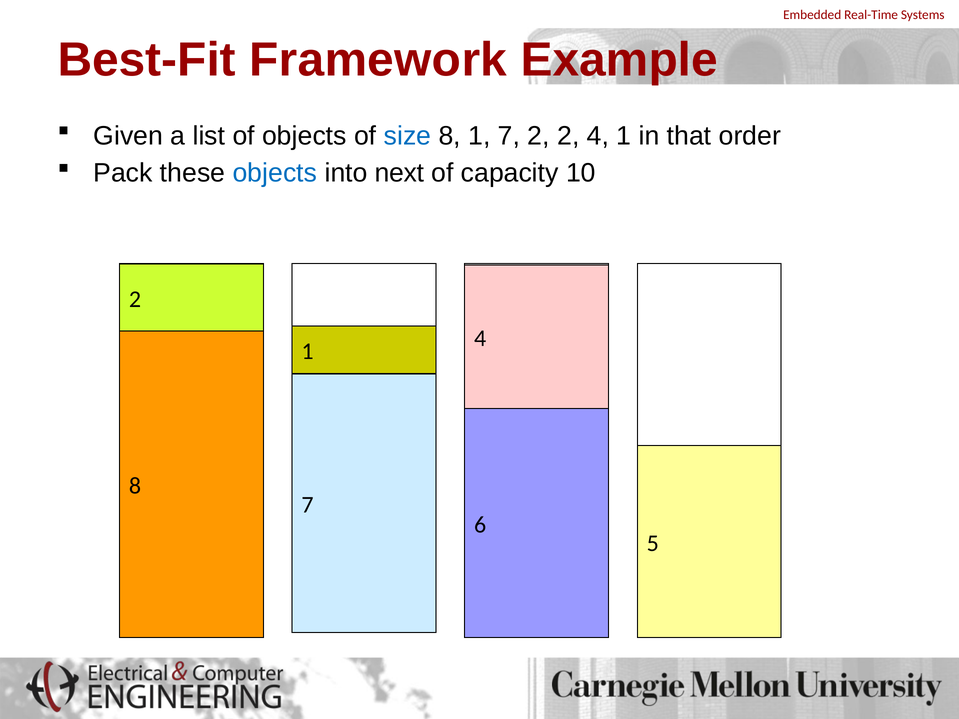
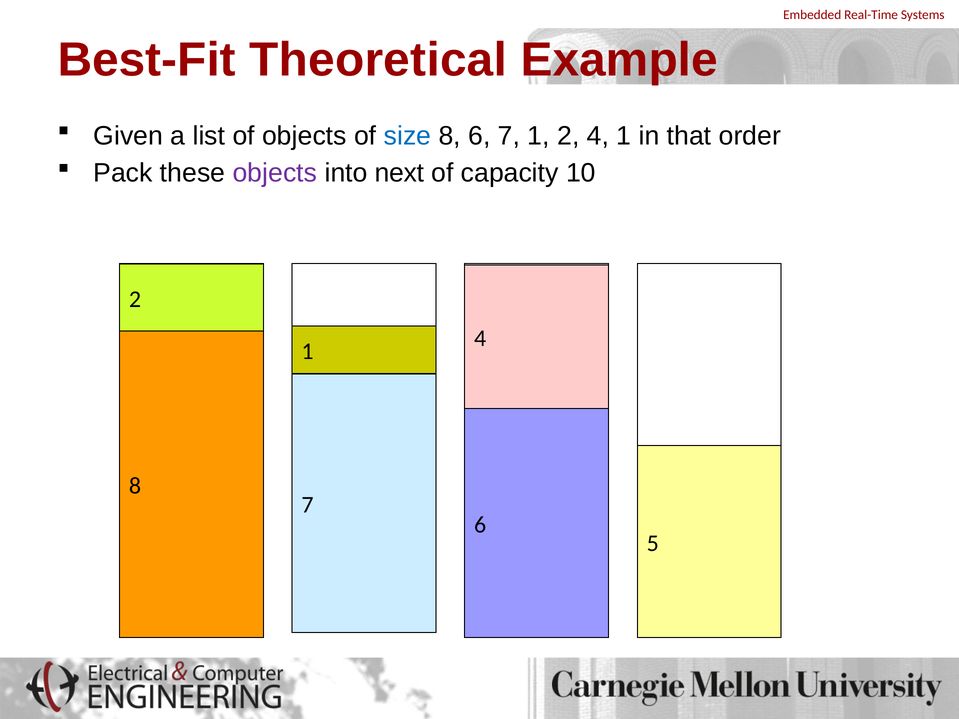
Framework: Framework -> Theoretical (378, 60)
8 1: 1 -> 6 (479, 136)
7 2: 2 -> 1 (539, 136)
objects colour: blue -> purple (275, 173)
